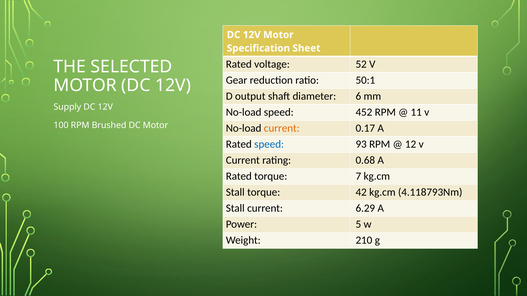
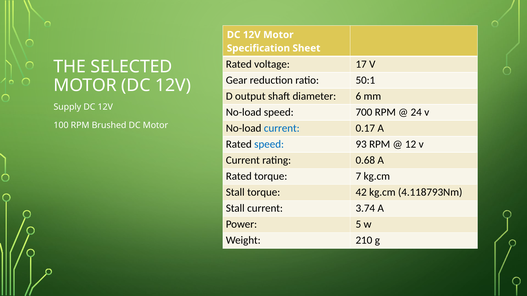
52: 52 -> 17 (361, 64)
452: 452 -> 700 (364, 112)
11: 11 -> 24 (416, 112)
current colour: orange -> blue (282, 128)
6.29: 6.29 -> 3.74 (365, 208)
